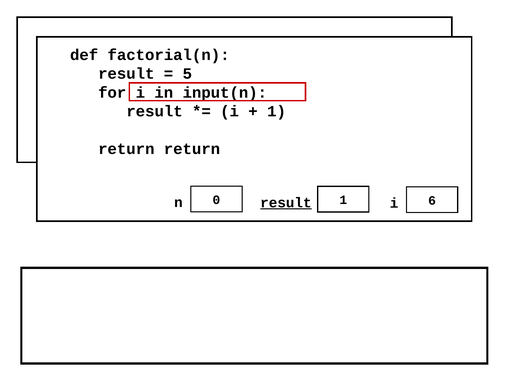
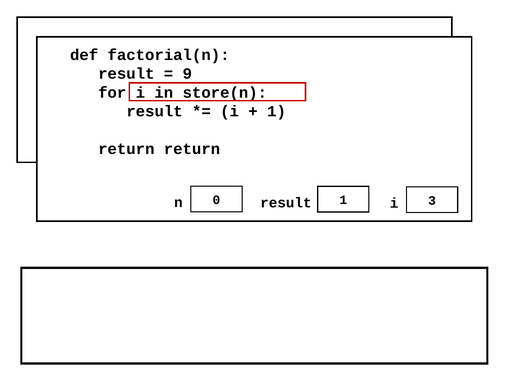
5: 5 -> 9 (187, 74)
input(n: input(n -> store(n (225, 92)
6: 6 -> 3 (432, 200)
result underline: present -> none (286, 203)
